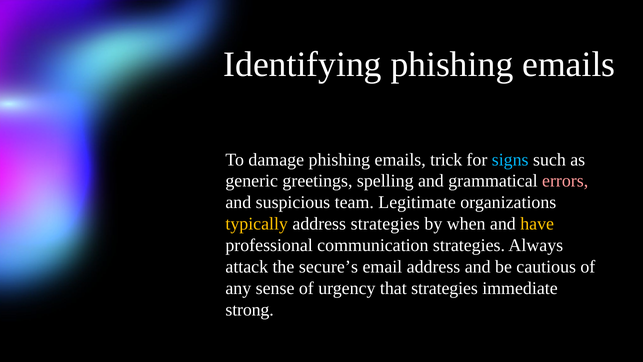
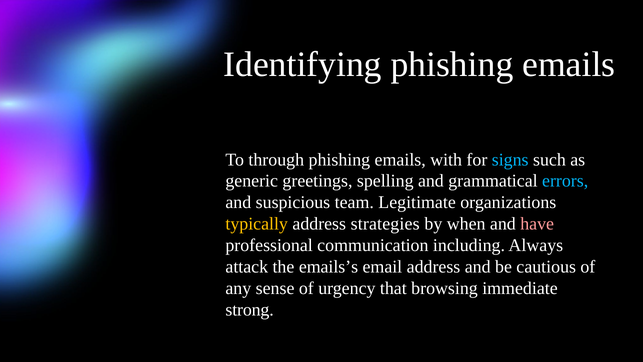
damage: damage -> through (276, 159)
trick: trick -> with (446, 159)
errors colour: pink -> light blue (565, 181)
have colour: yellow -> pink (537, 224)
communication strategies: strategies -> including (469, 245)
secure’s: secure’s -> emails’s (328, 267)
that strategies: strategies -> browsing (445, 288)
